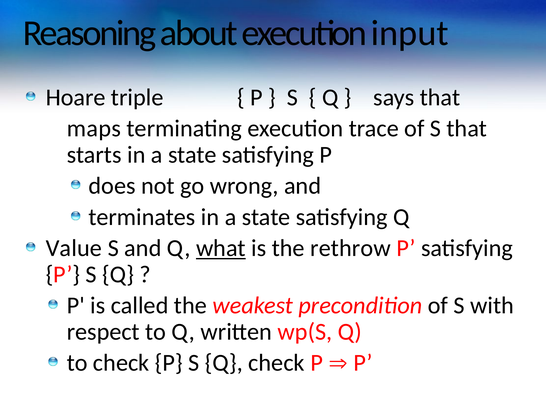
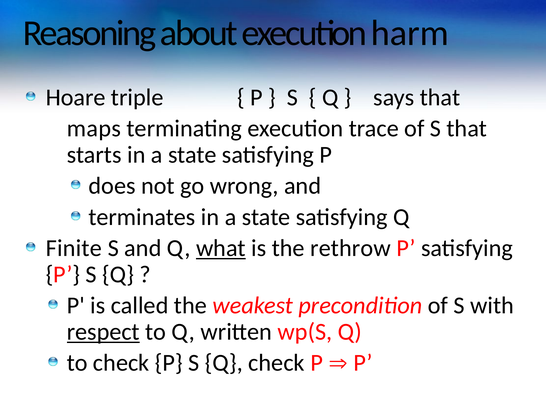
input: input -> harm (410, 33)
Value: Value -> Finite (74, 248)
respect underline: none -> present (103, 331)
